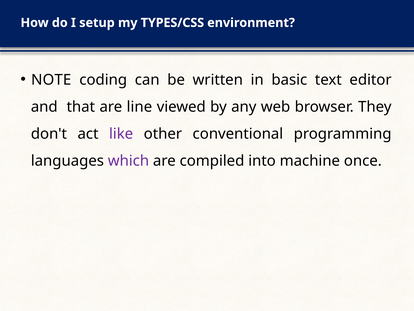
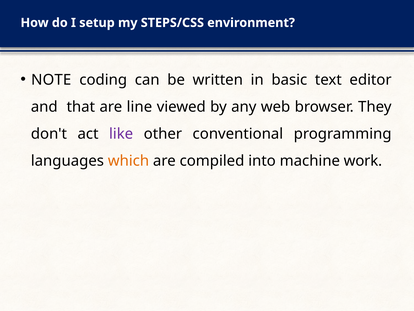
TYPES/CSS: TYPES/CSS -> STEPS/CSS (172, 23)
which colour: purple -> orange (128, 161)
once: once -> work (363, 161)
